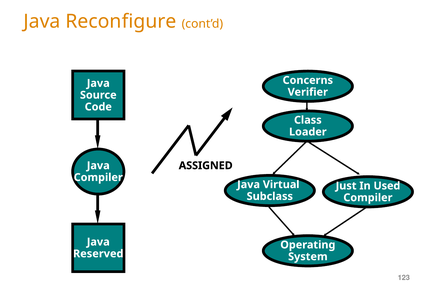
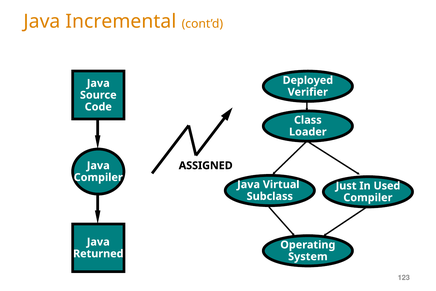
Reconfigure: Reconfigure -> Incremental (121, 22)
Concerns: Concerns -> Deployed (308, 80)
Reserved: Reserved -> Returned (98, 253)
